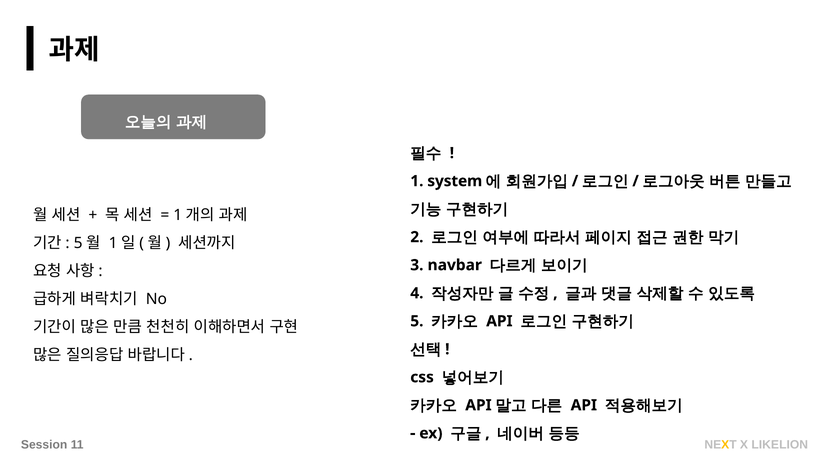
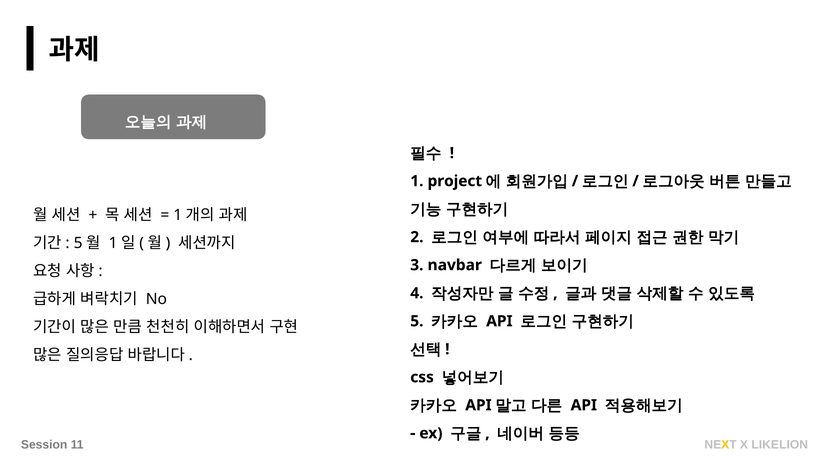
system: system -> project (455, 181)
